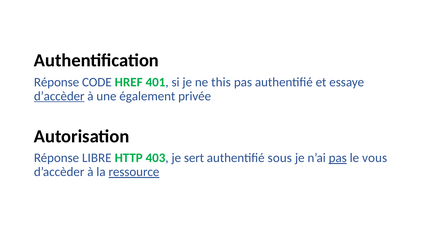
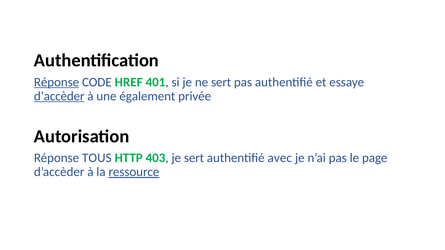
Réponse underline: none -> present (57, 82)
ne this: this -> sert (221, 82)
LIBRE: LIBRE -> TOUS (97, 158)
sous: sous -> avec (280, 158)
pas underline: present -> none (338, 158)
vous: vous -> page (375, 158)
